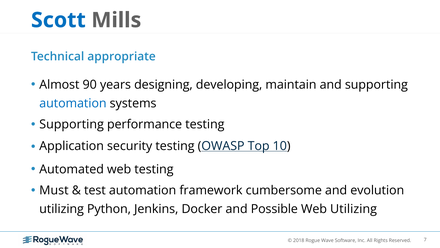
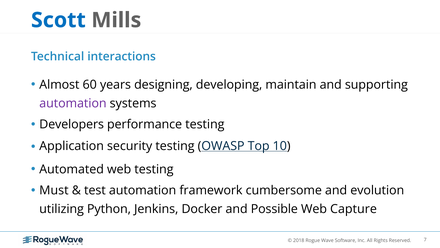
appropriate: appropriate -> interactions (122, 56)
90: 90 -> 60 (90, 85)
automation colour: blue -> purple (73, 103)
Supporting: Supporting -> Developers (72, 124)
Web Utilizing: Utilizing -> Capture (354, 209)
